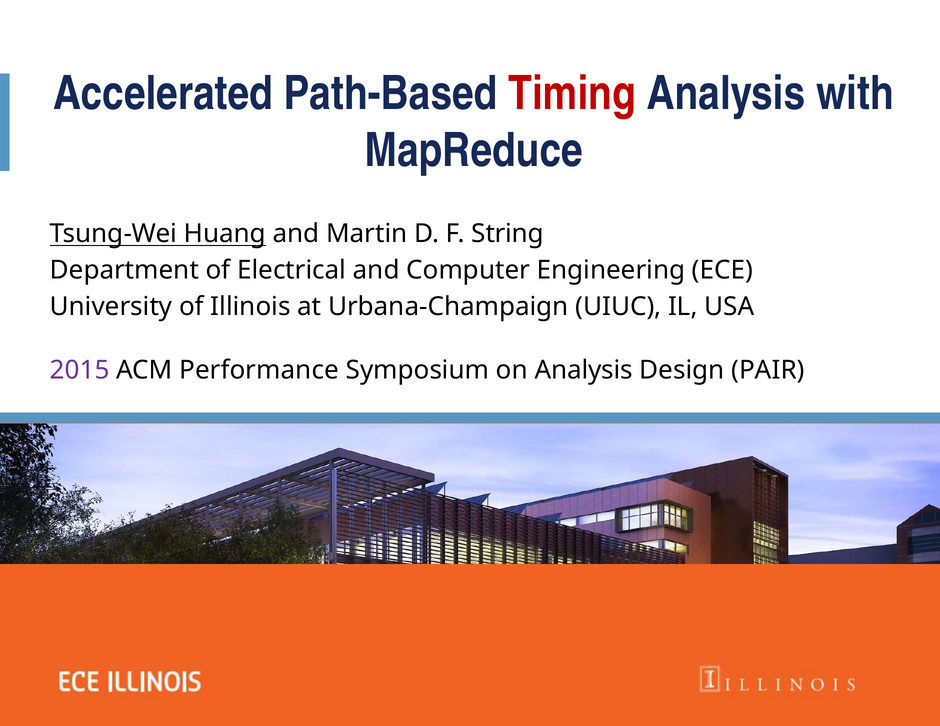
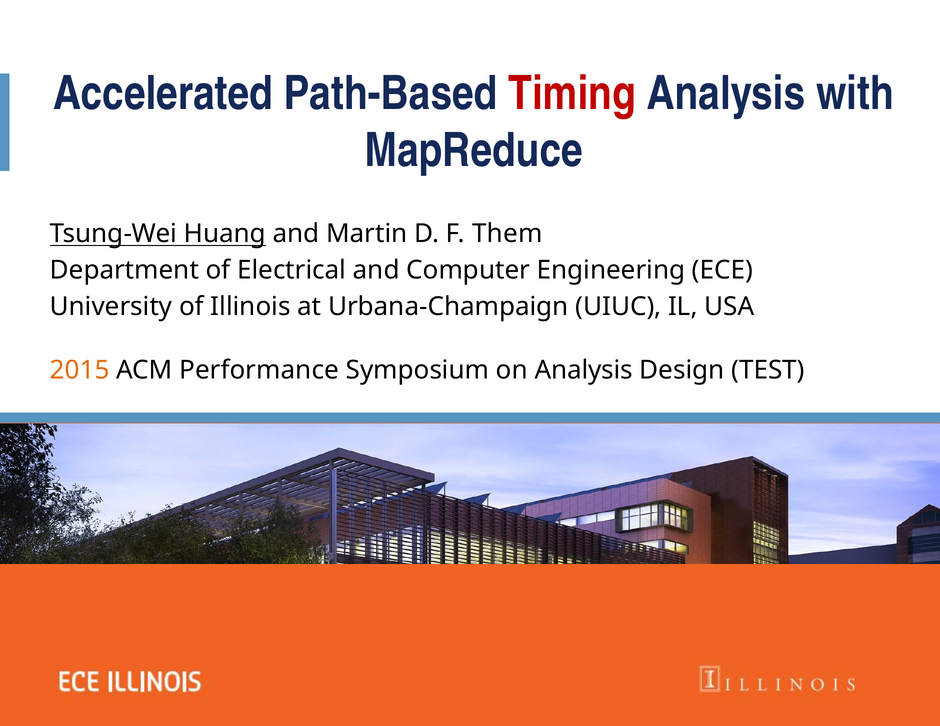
String: String -> Them (507, 234)
2015 colour: purple -> orange (80, 370)
PAIR: PAIR -> TEST (768, 370)
